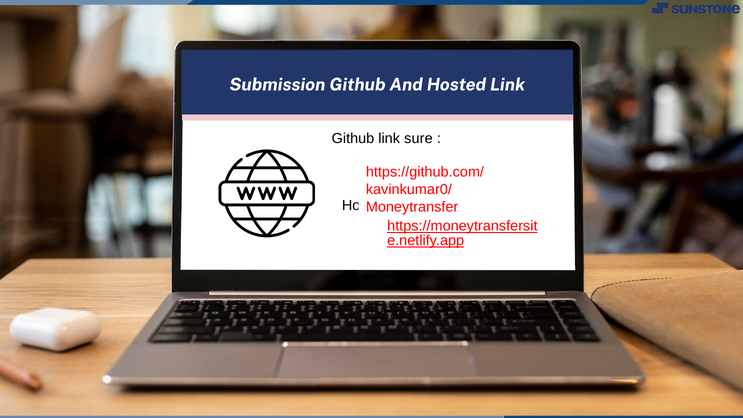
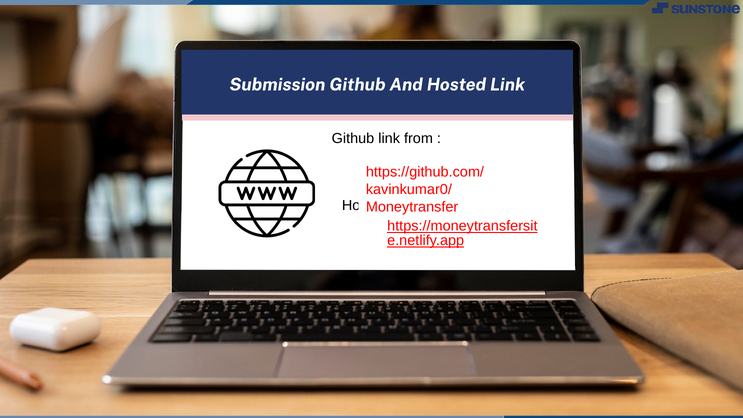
sure: sure -> from (418, 139)
